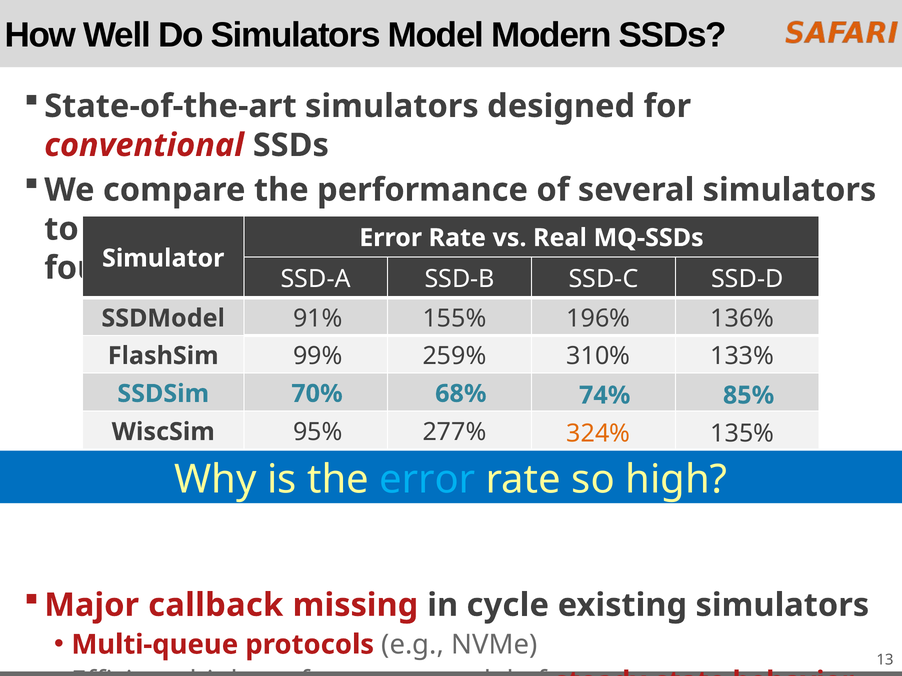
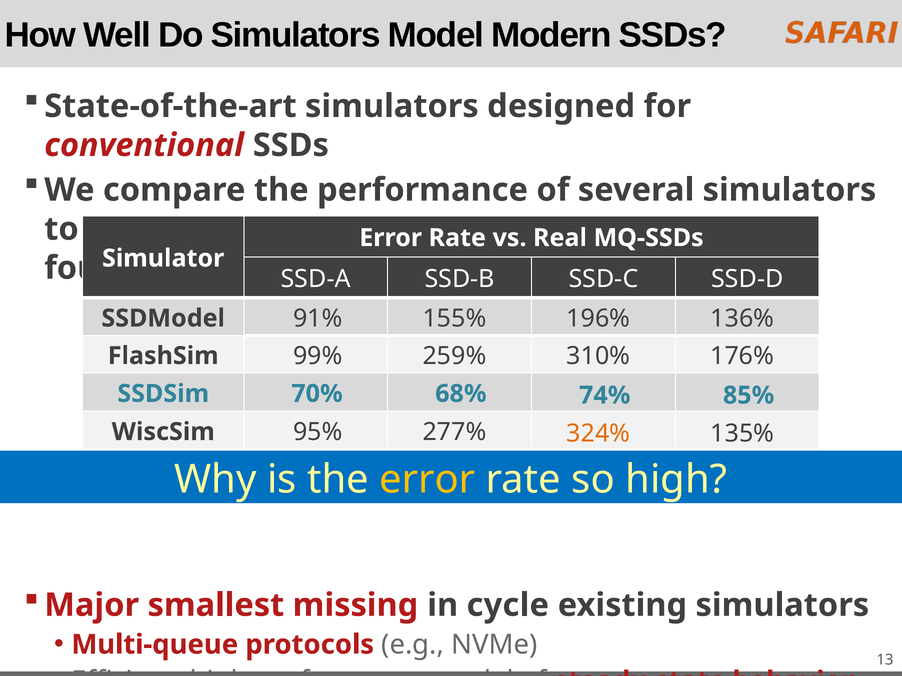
133%: 133% -> 176% (742, 356)
error colour: light blue -> yellow (427, 480)
callback: callback -> smallest (216, 606)
